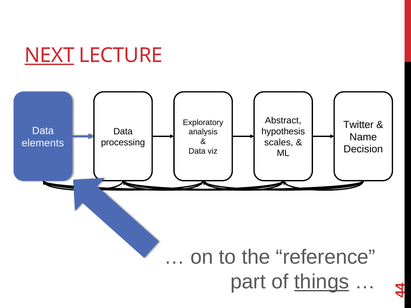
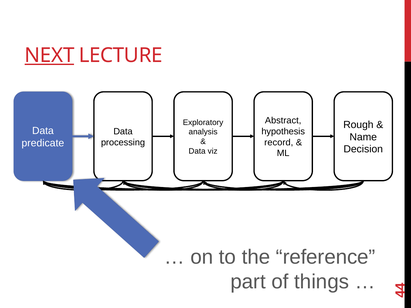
Twitter: Twitter -> Rough (358, 125)
scales: scales -> record (279, 142)
elements: elements -> predicate (43, 143)
things underline: present -> none (322, 282)
